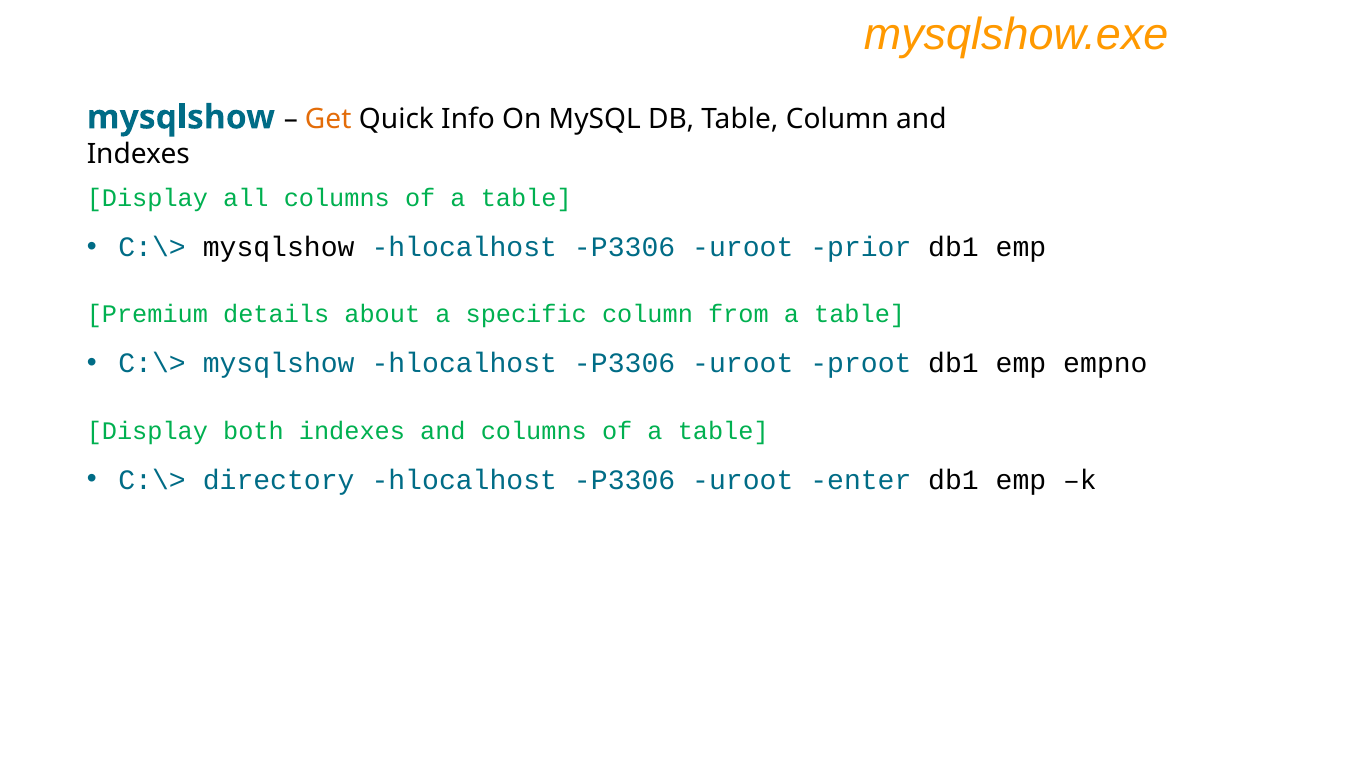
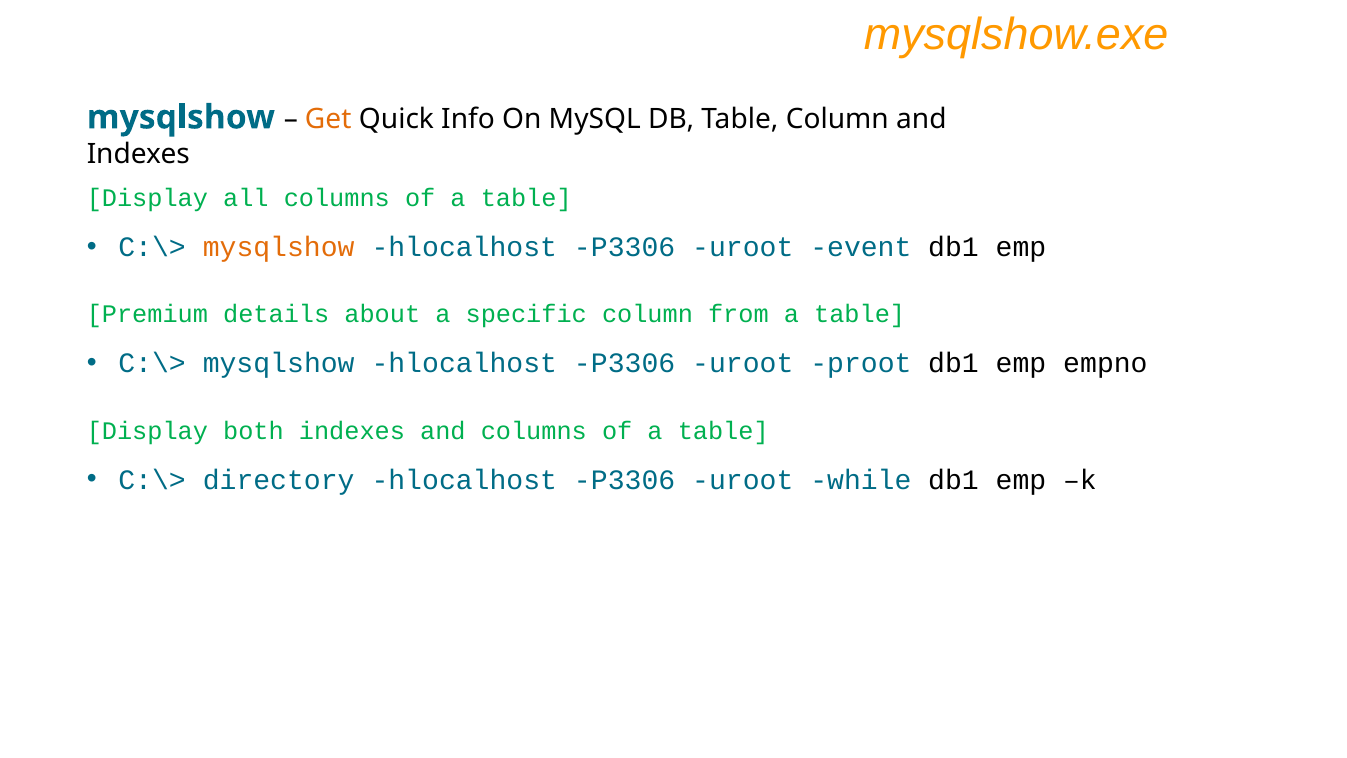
mysqlshow colour: black -> orange (279, 247)
prior: prior -> event (861, 247)
enter: enter -> while (861, 480)
